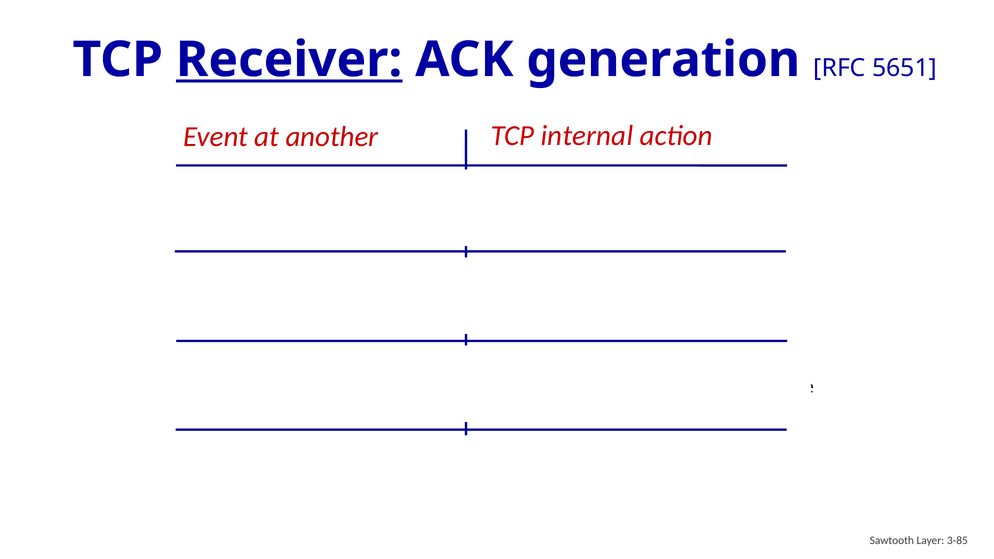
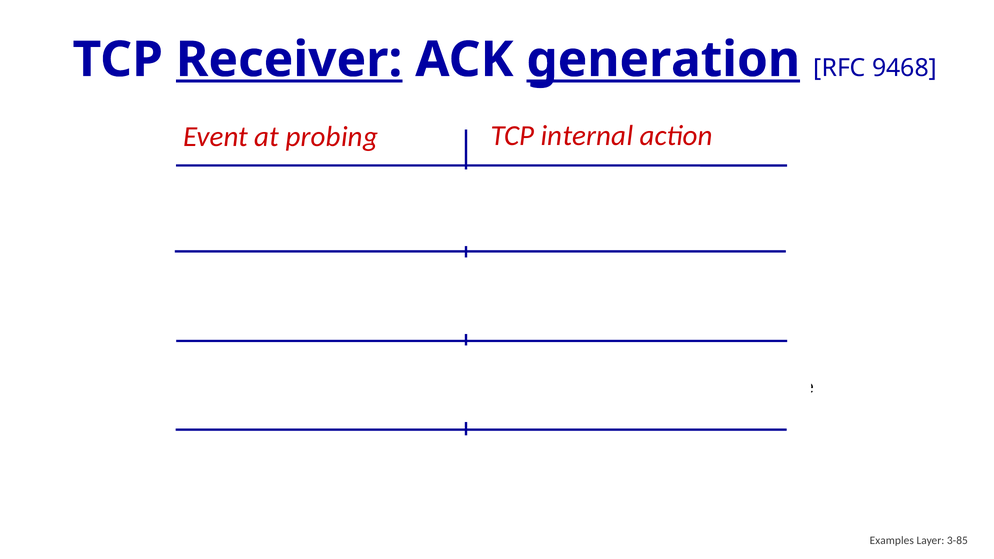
generation underline: none -> present (663, 60)
5651: 5651 -> 9468 (905, 68)
another: another -> probing (332, 136)
Sawtooth: Sawtooth -> Examples (892, 541)
